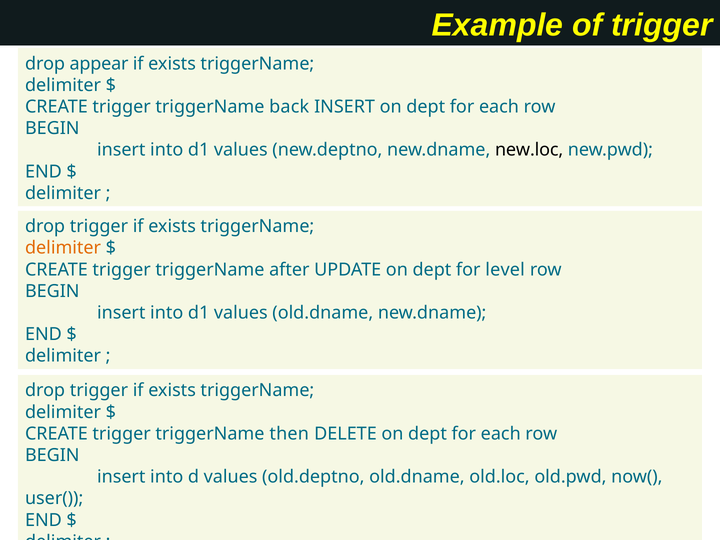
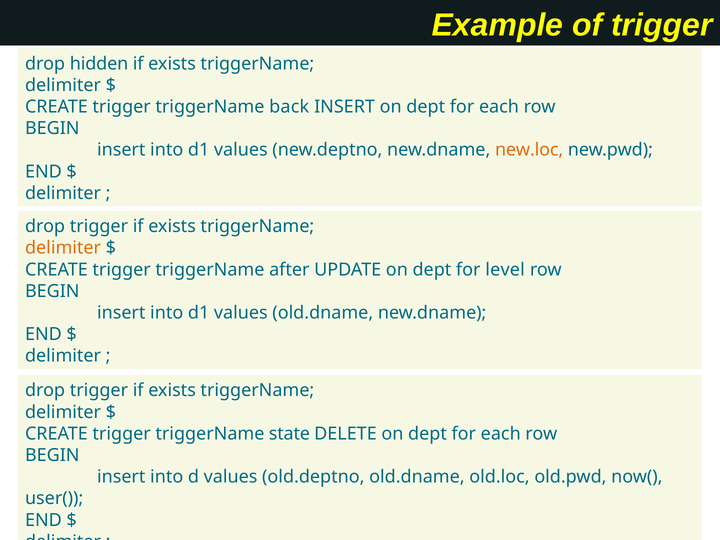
appear: appear -> hidden (99, 64)
new.loc colour: black -> orange (529, 150)
then: then -> state (289, 434)
